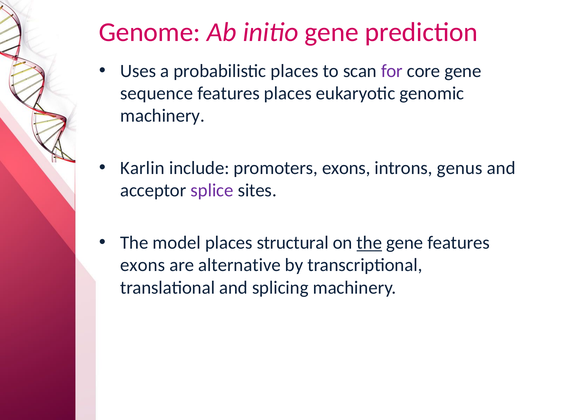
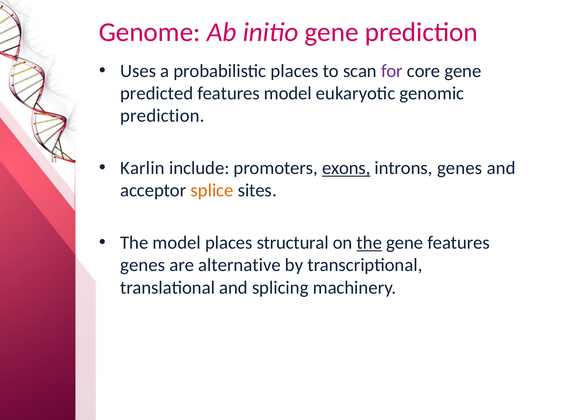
sequence: sequence -> predicted (157, 94)
features places: places -> model (288, 94)
machinery: machinery -> prediction (162, 116)
exons underline: none -> present (346, 168)
introns genus: genus -> genes (460, 168)
splice colour: purple -> orange (212, 191)
exons: exons -> genes (143, 266)
